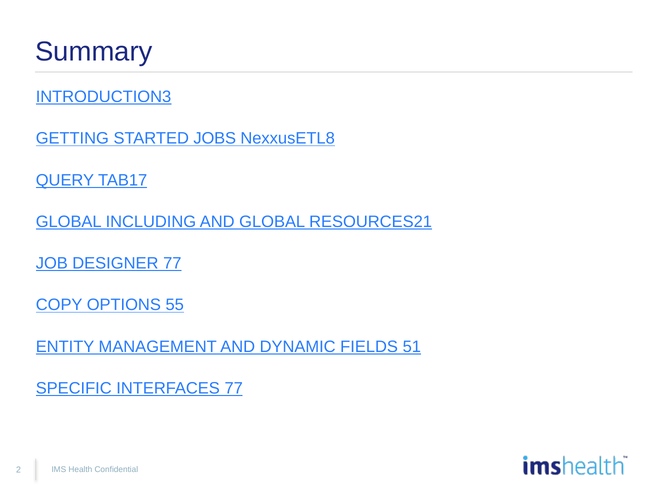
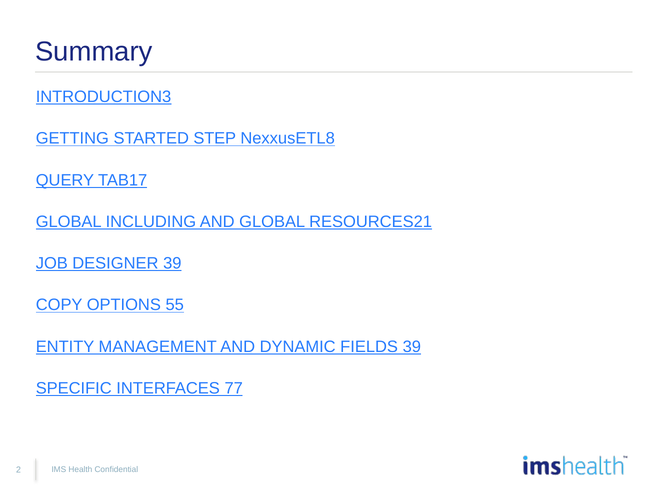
JOBS: JOBS -> STEP (215, 138)
DESIGNER 77: 77 -> 39 (172, 263)
FIELDS 51: 51 -> 39 (412, 347)
